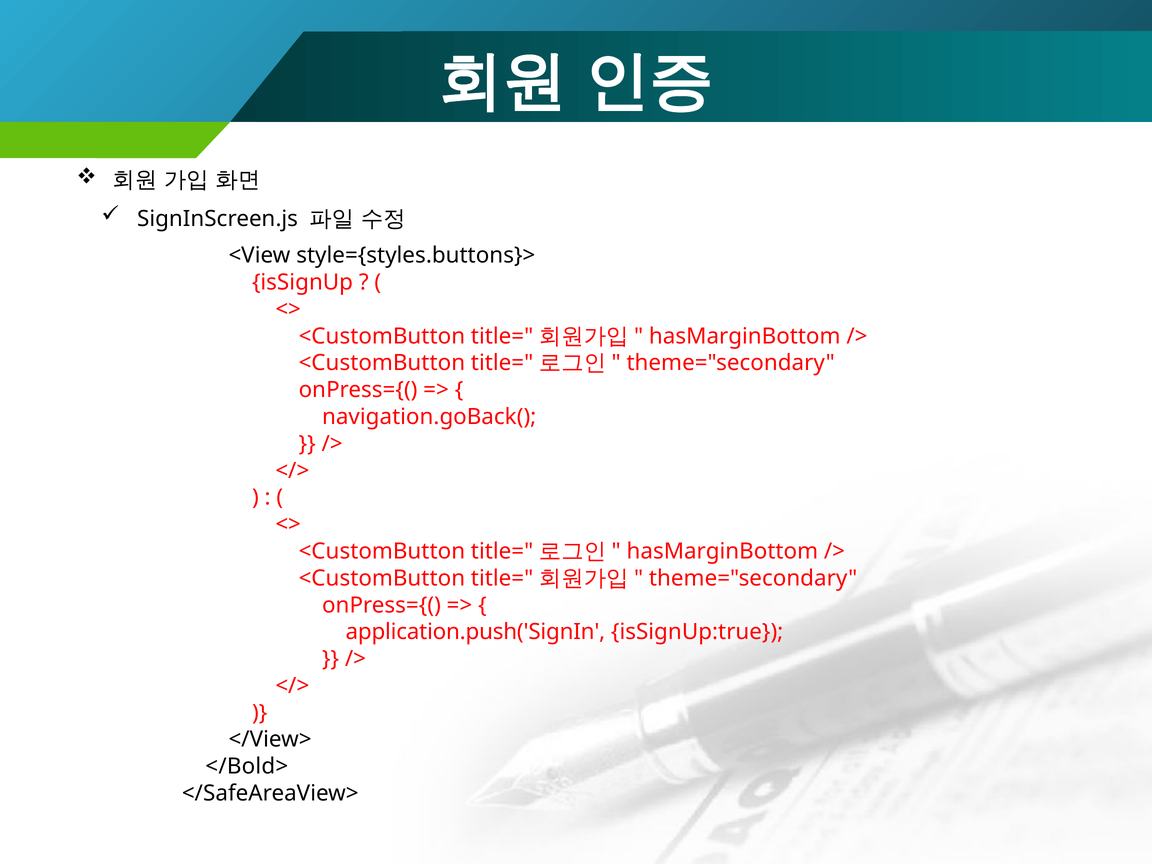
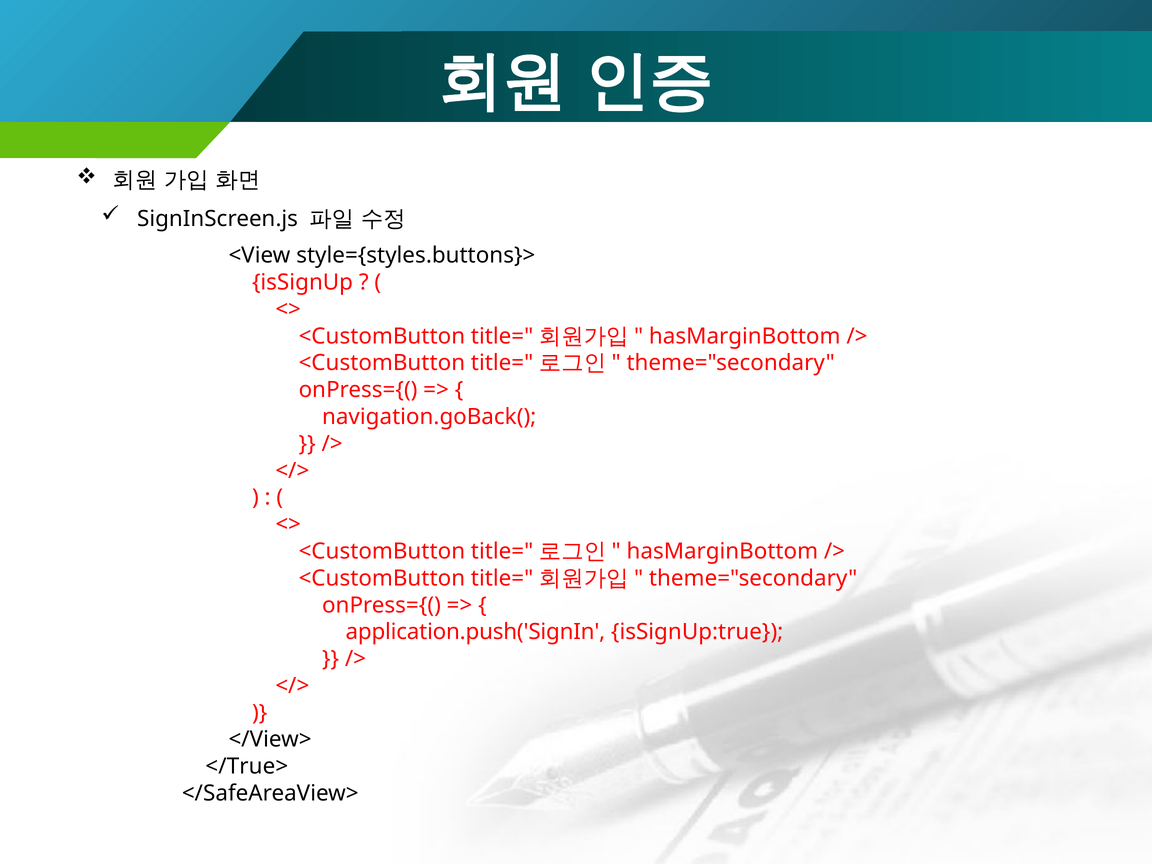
</Bold>: </Bold> -> </True> (247, 766)
